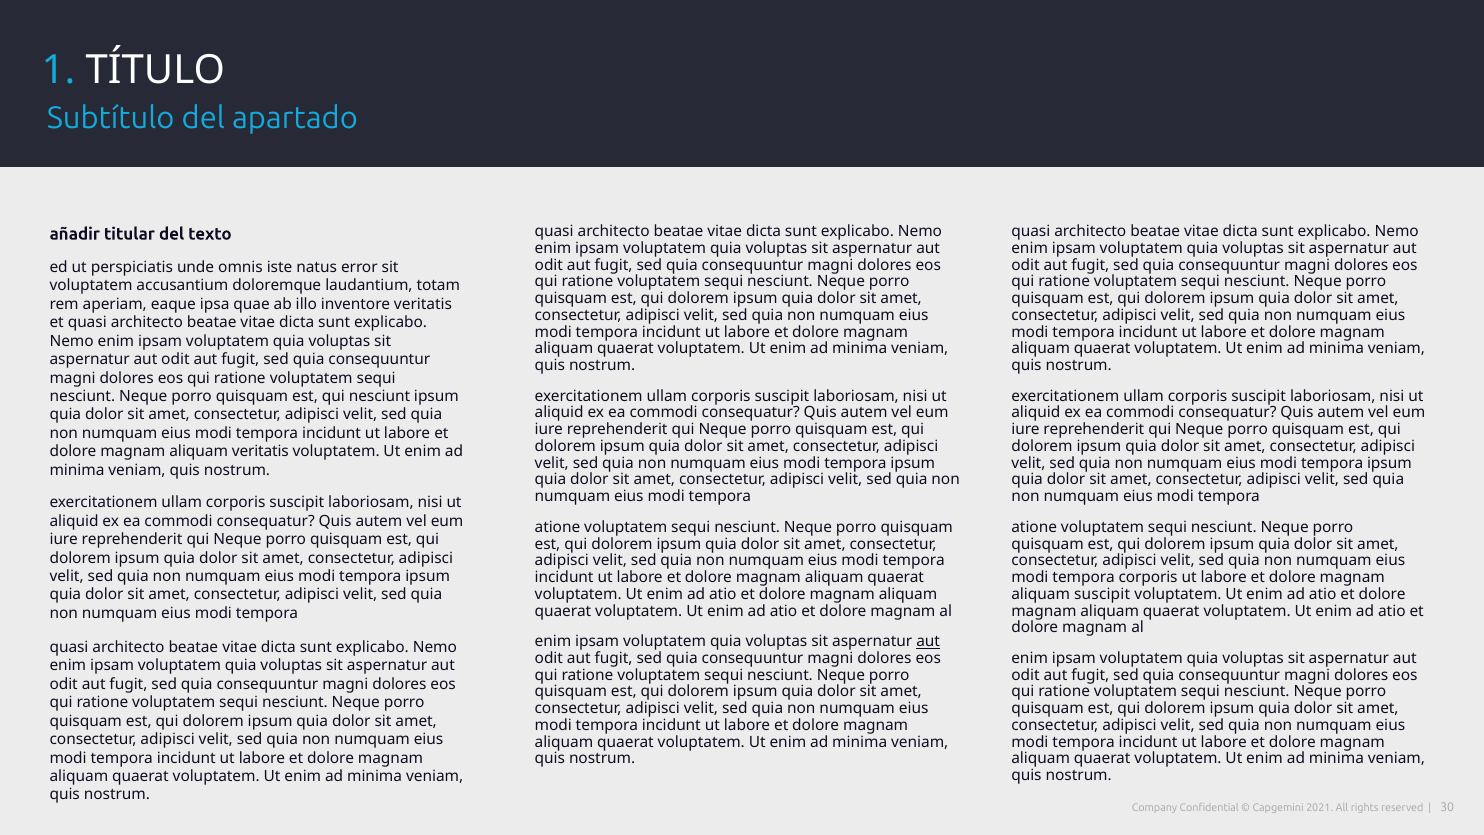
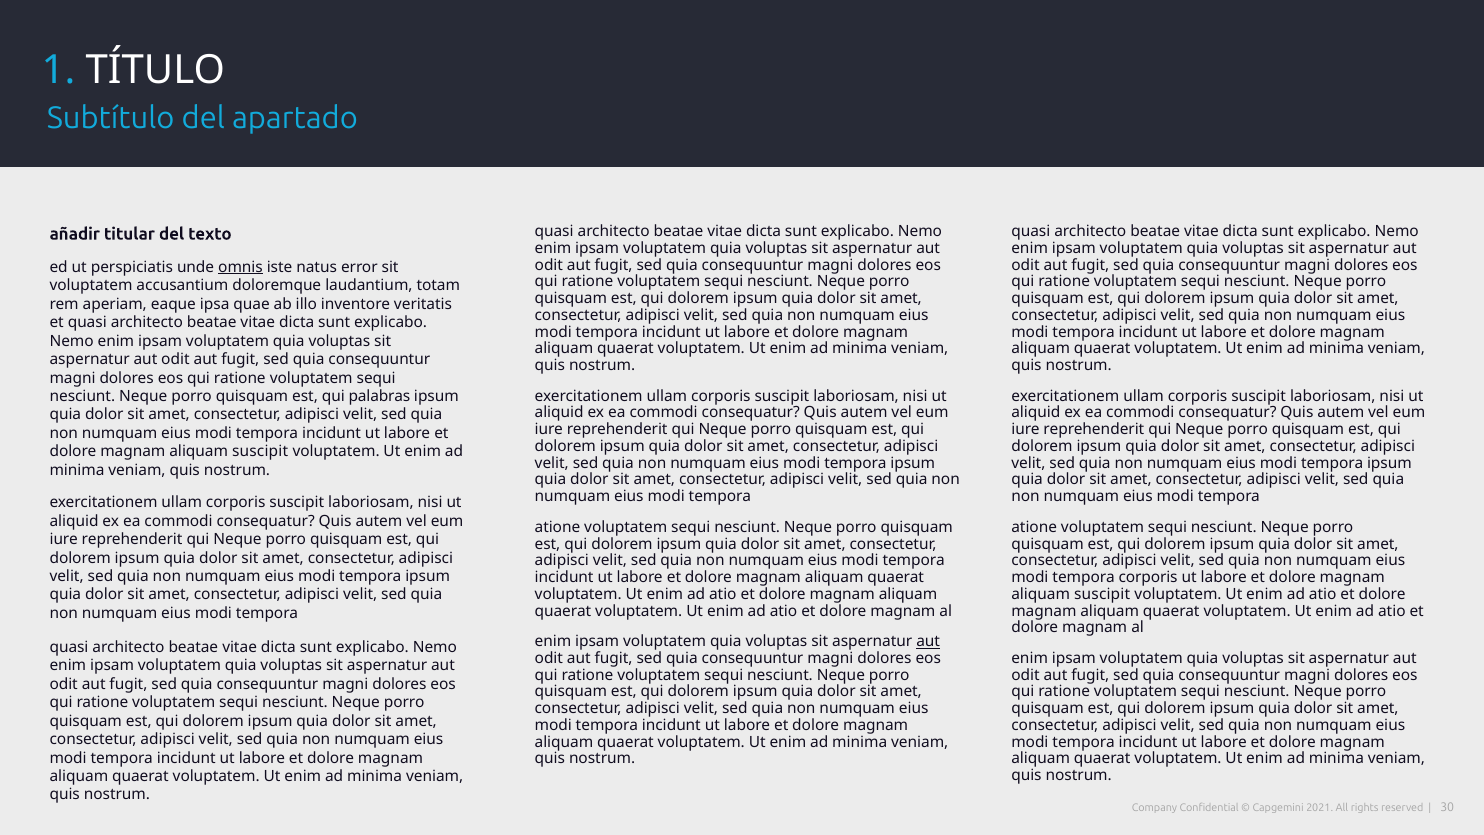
omnis underline: none -> present (241, 267)
qui nesciunt: nesciunt -> palabras (379, 396)
veritatis: veritatis -> suscipit (260, 452)
